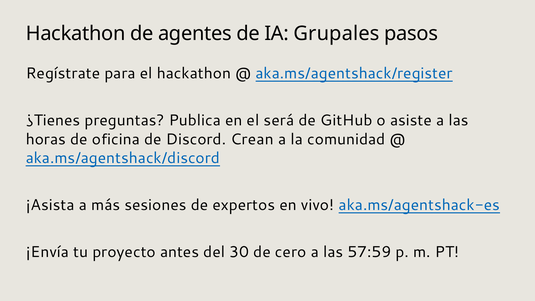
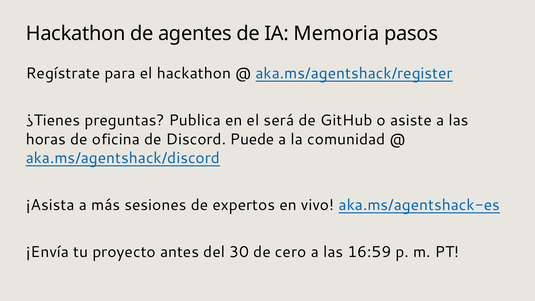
Grupales: Grupales -> Memoria (337, 34)
Crean: Crean -> Puede (252, 139)
57:59: 57:59 -> 16:59 (369, 252)
